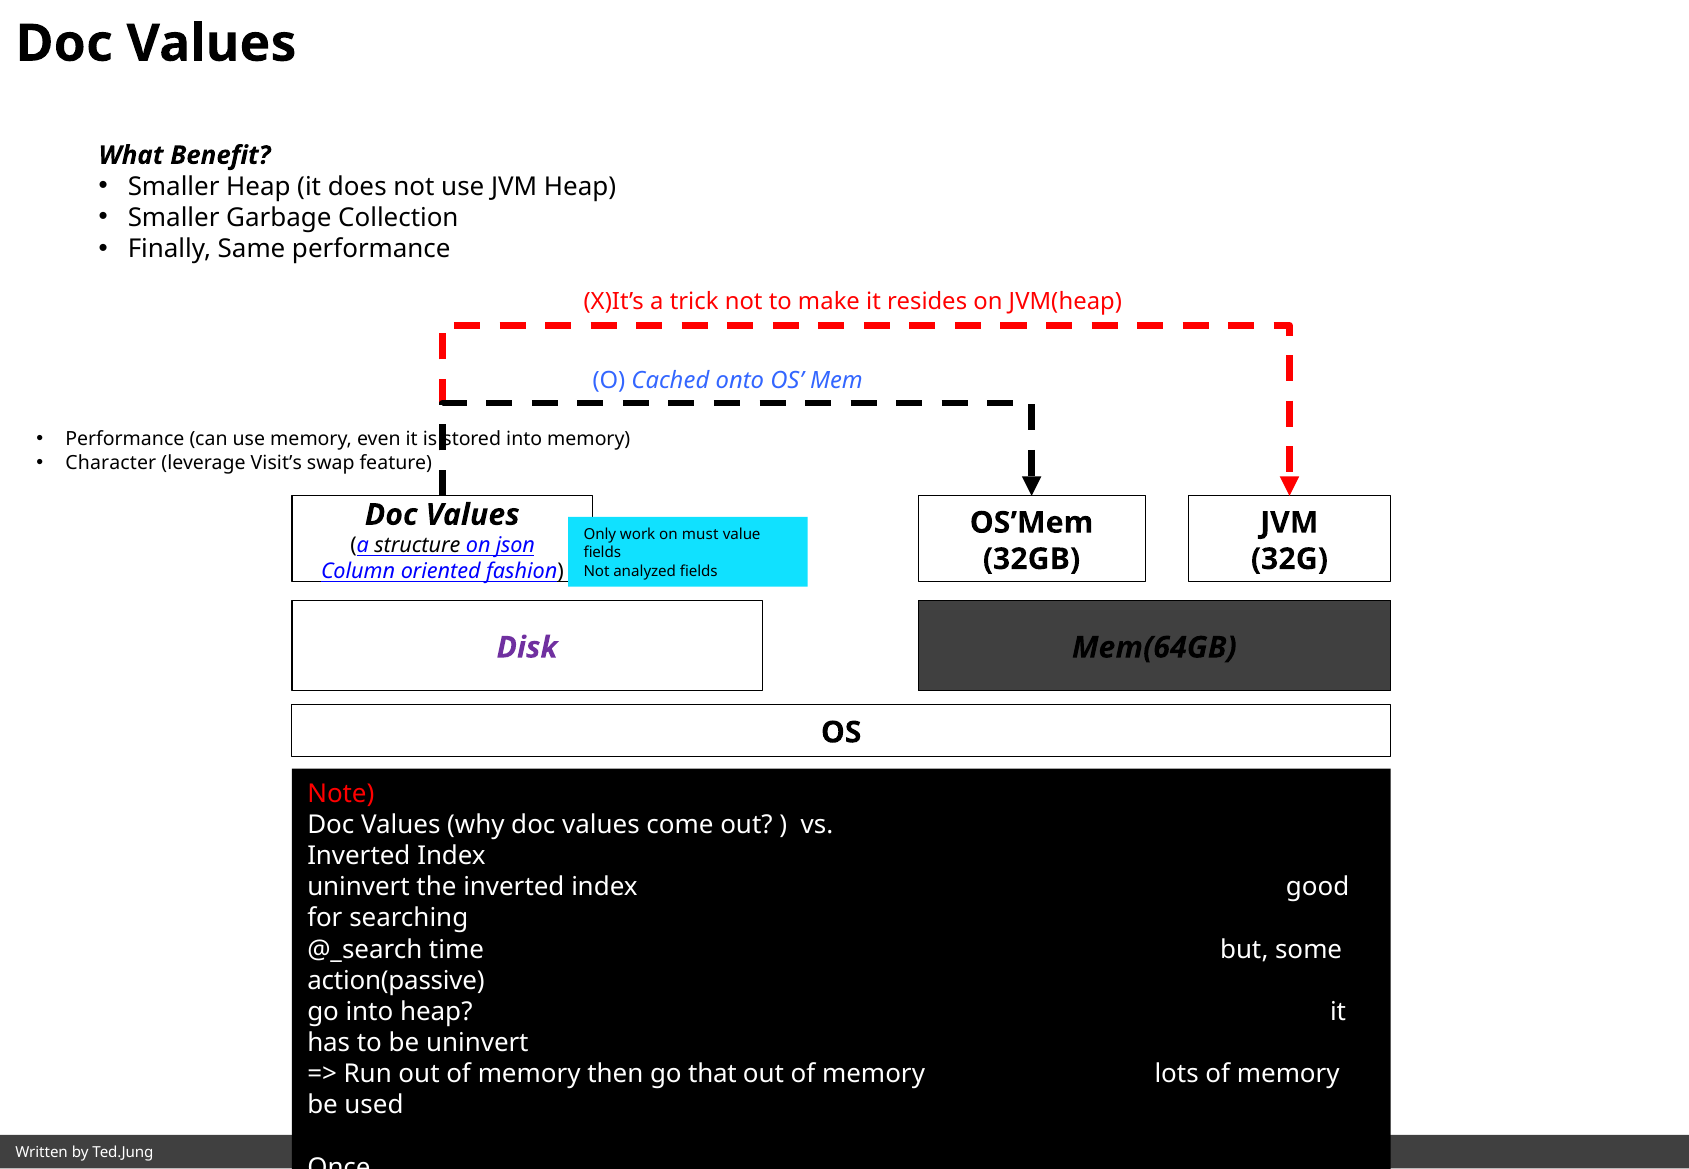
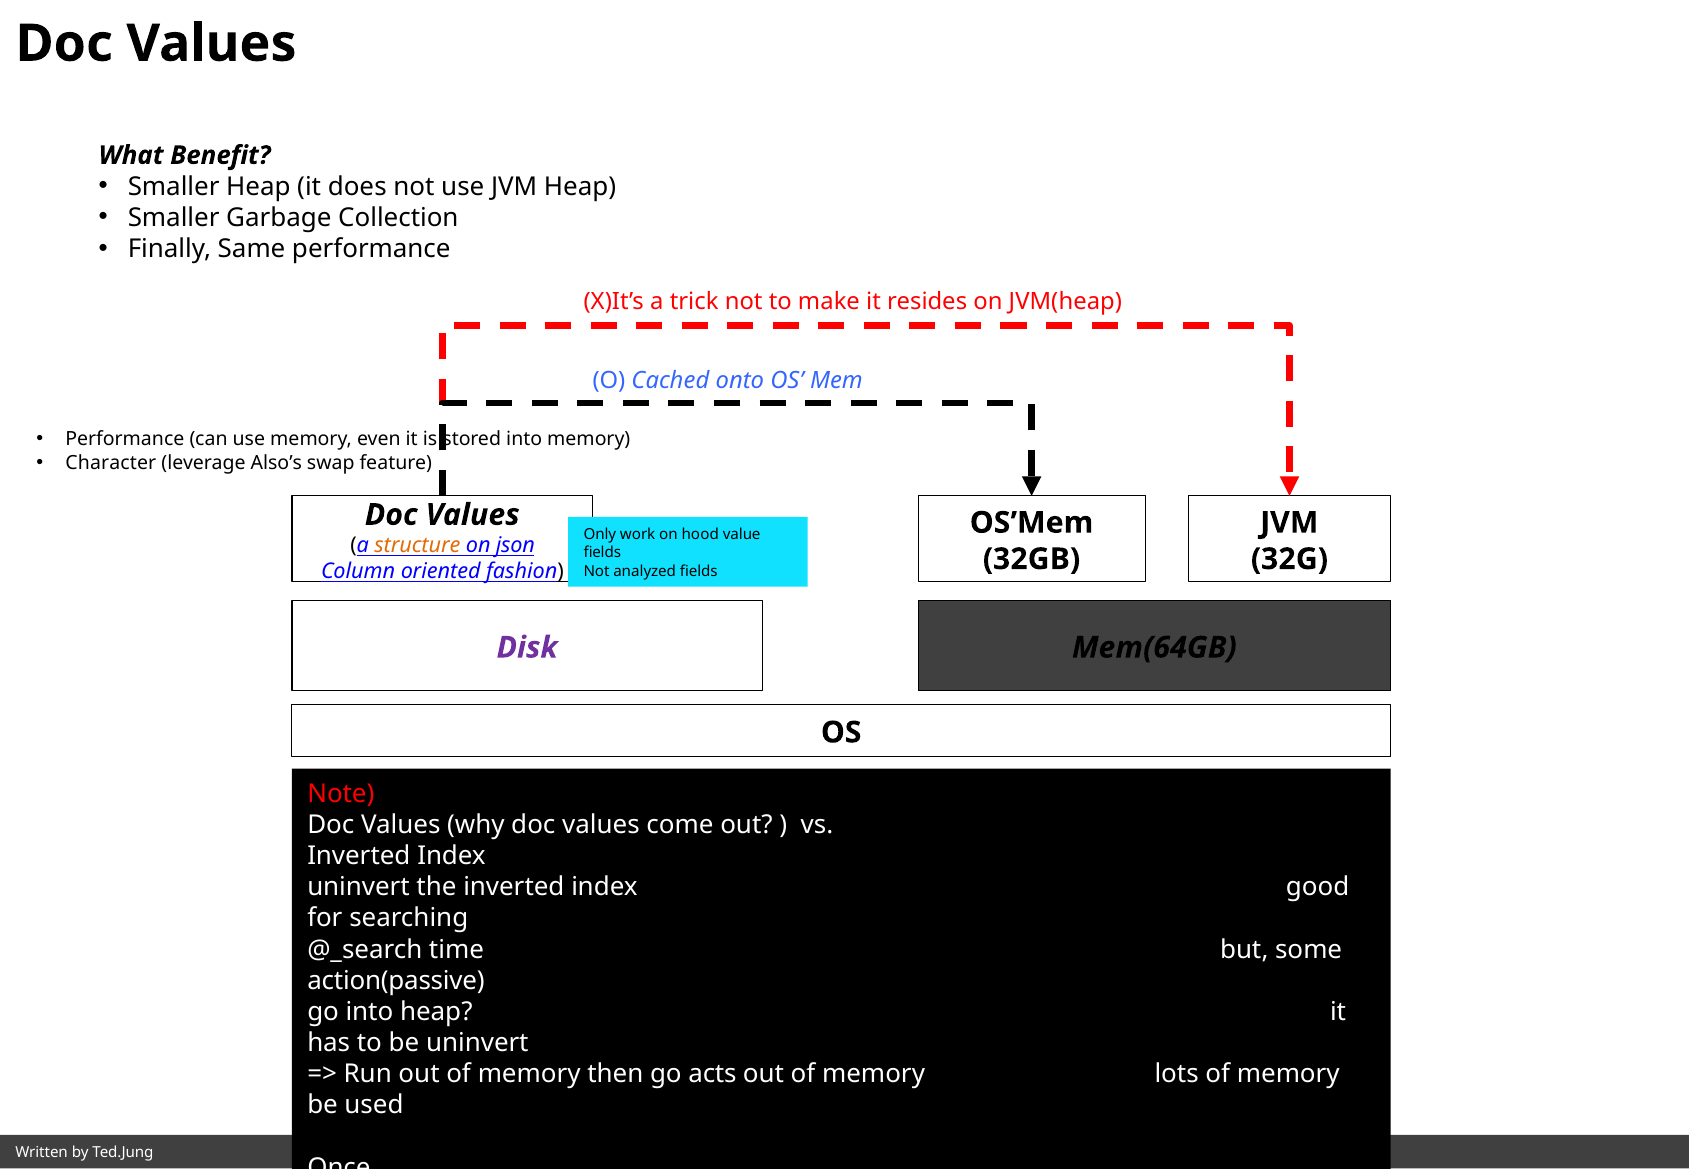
Visit’s: Visit’s -> Also’s (276, 463)
must: must -> hood (700, 535)
structure colour: black -> orange (417, 546)
go that: that -> acts (713, 1074)
